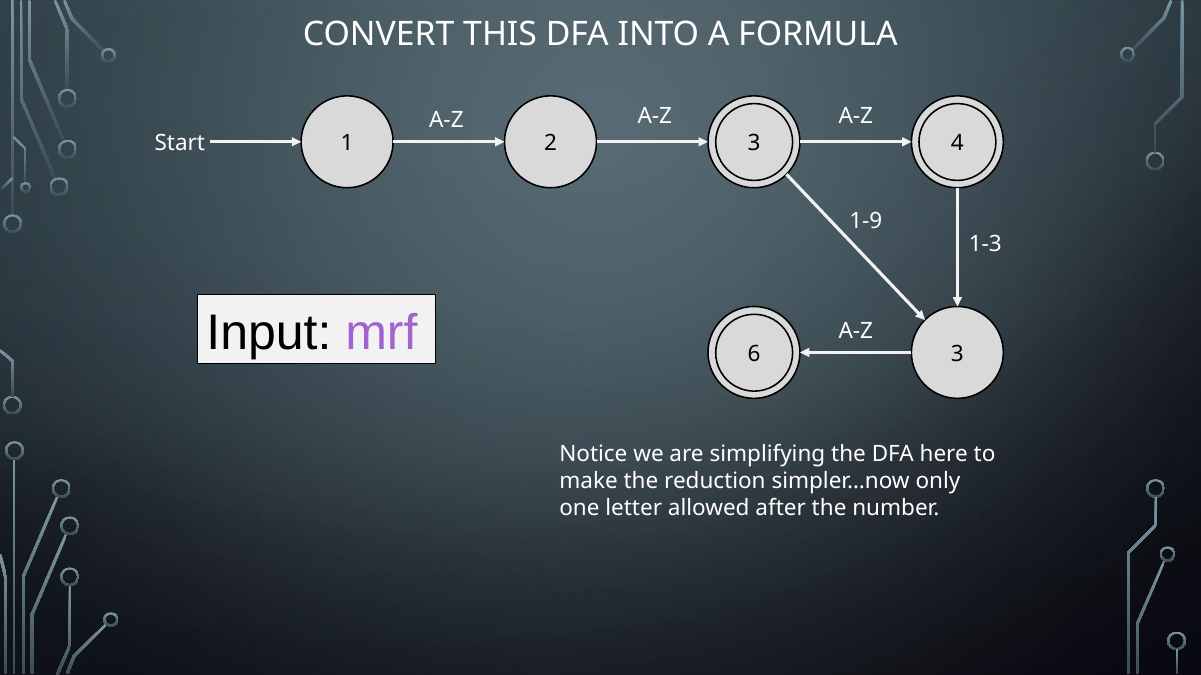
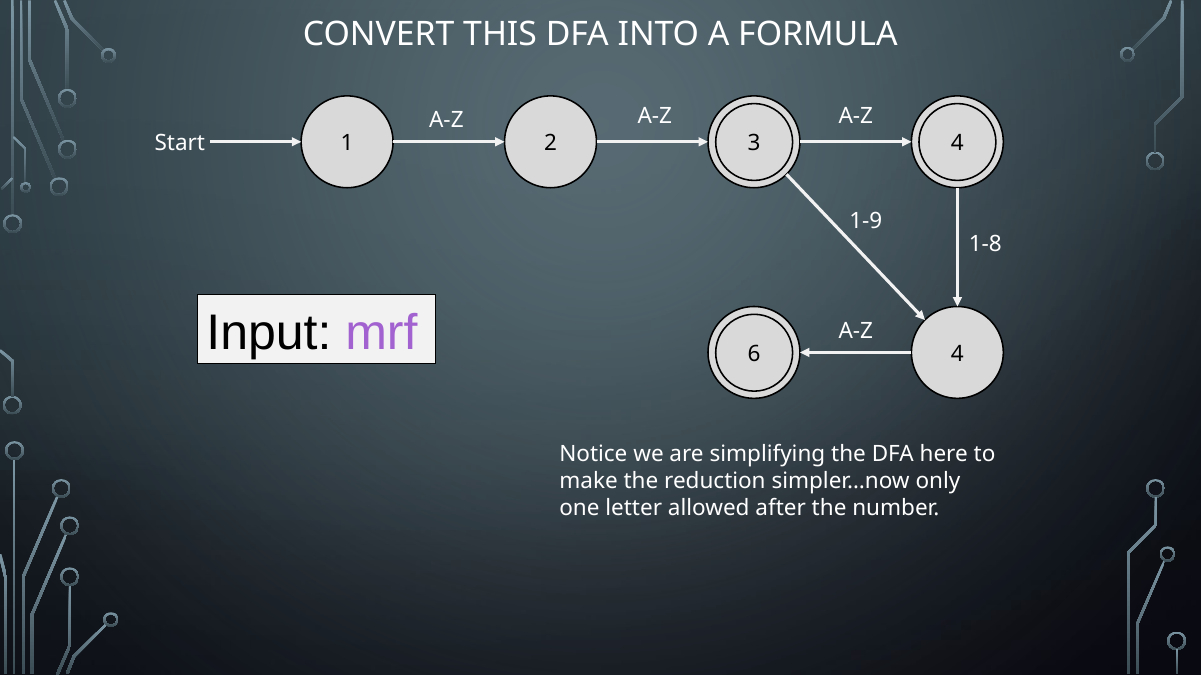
1-3: 1-3 -> 1-8 (985, 244)
3: 3 -> 4 (957, 354)
